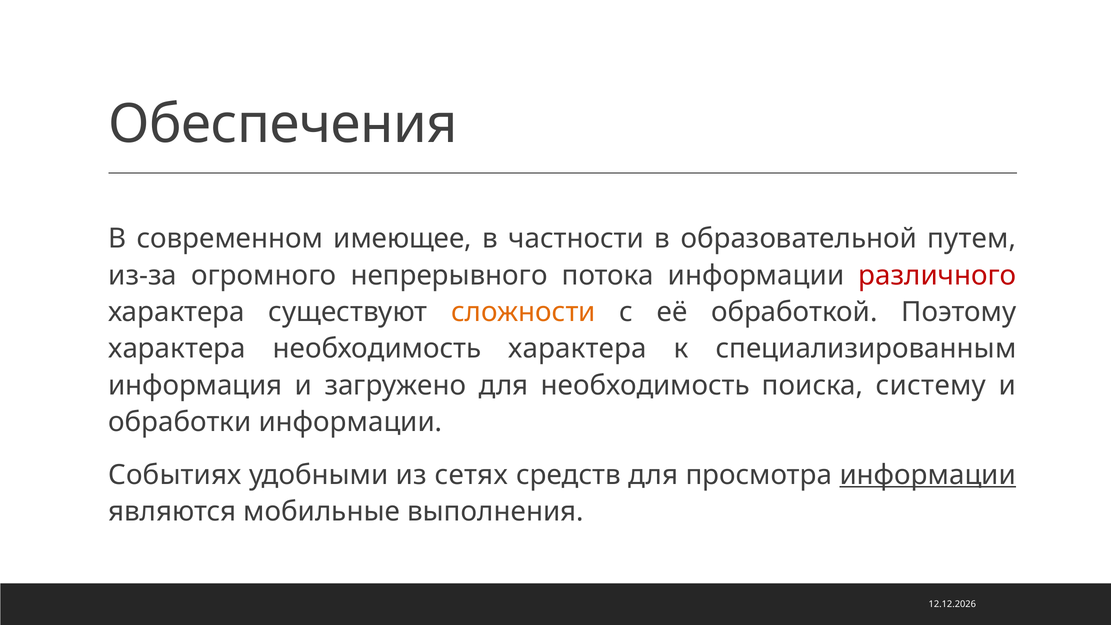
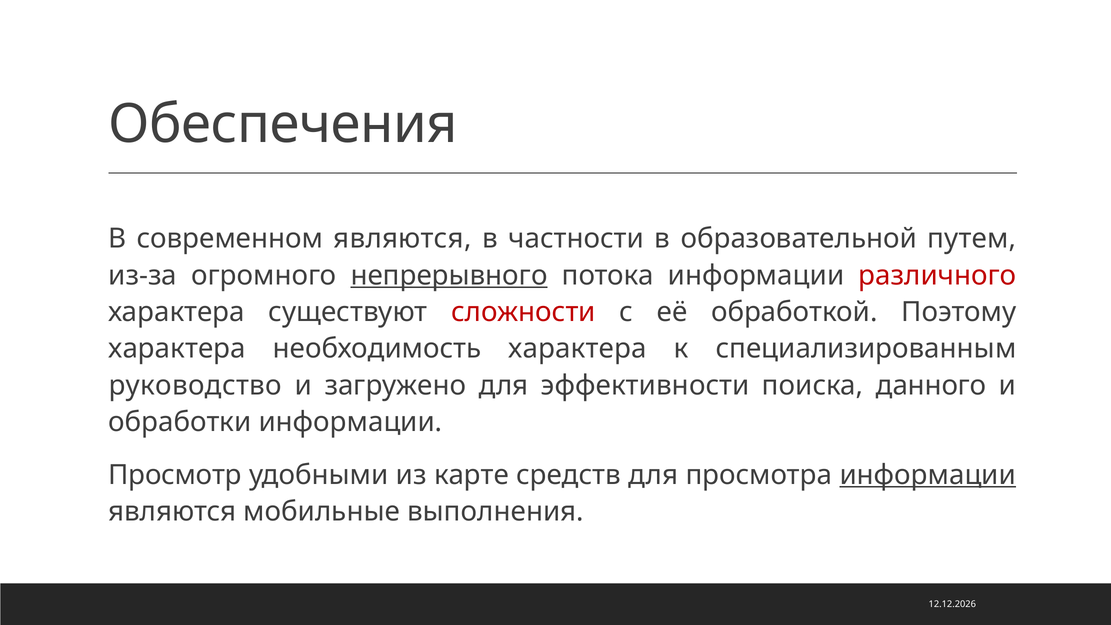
современном имеющее: имеющее -> являются (402, 239)
непрерывного underline: none -> present (449, 275)
сложности colour: orange -> red (523, 312)
информация: информация -> руководство (195, 385)
для необходимость: необходимость -> эффективности (645, 385)
систему: систему -> данного (931, 385)
Событиях: Событиях -> Просмотр (175, 475)
сетях: сетях -> карте (471, 475)
